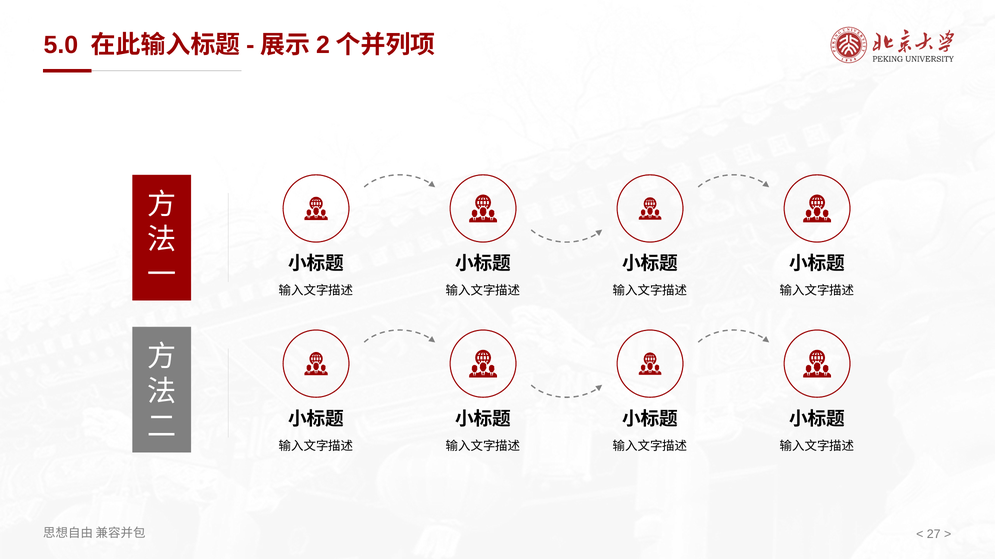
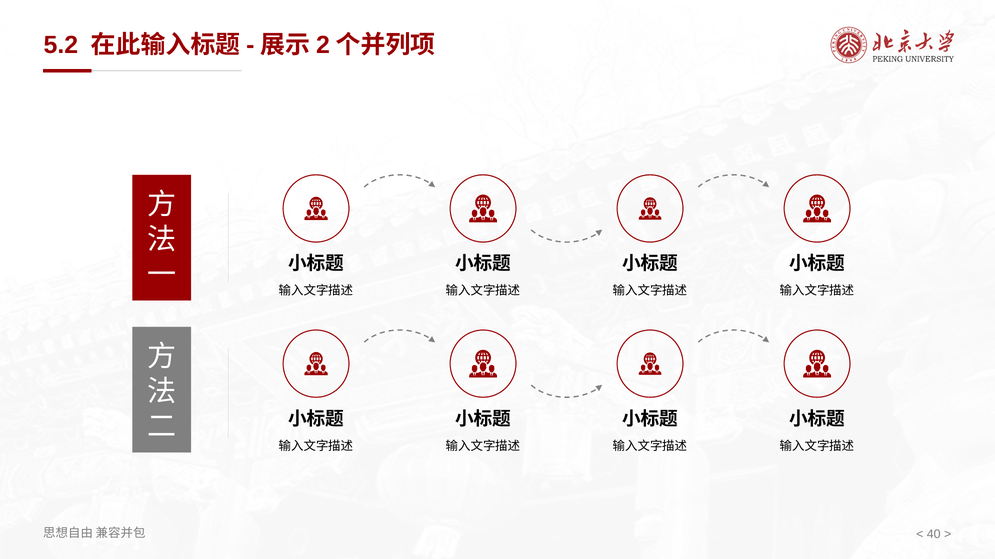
5.0: 5.0 -> 5.2 (61, 45)
27: 27 -> 40 (934, 535)
